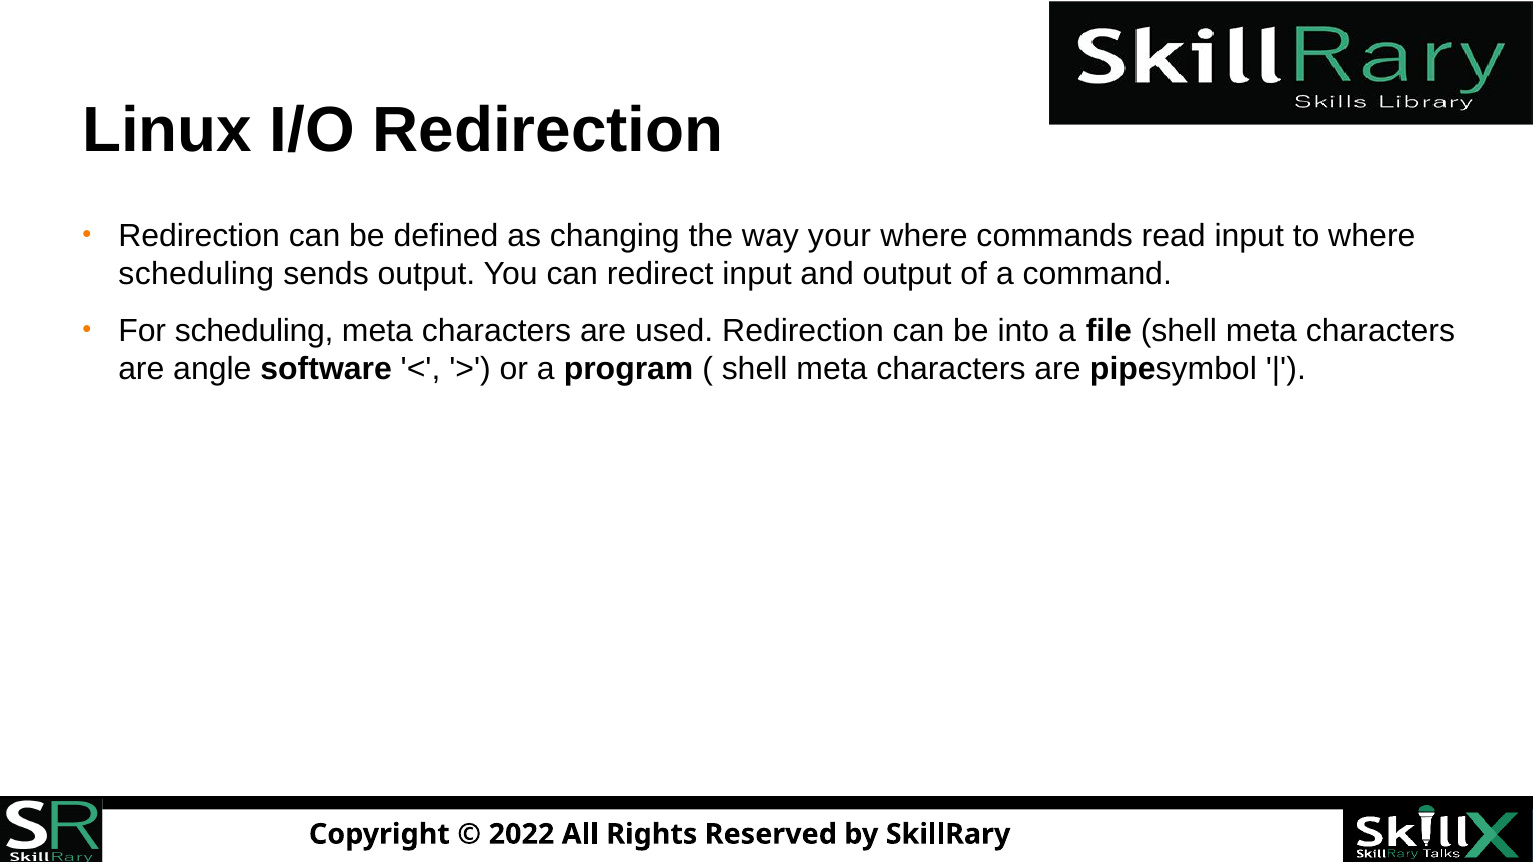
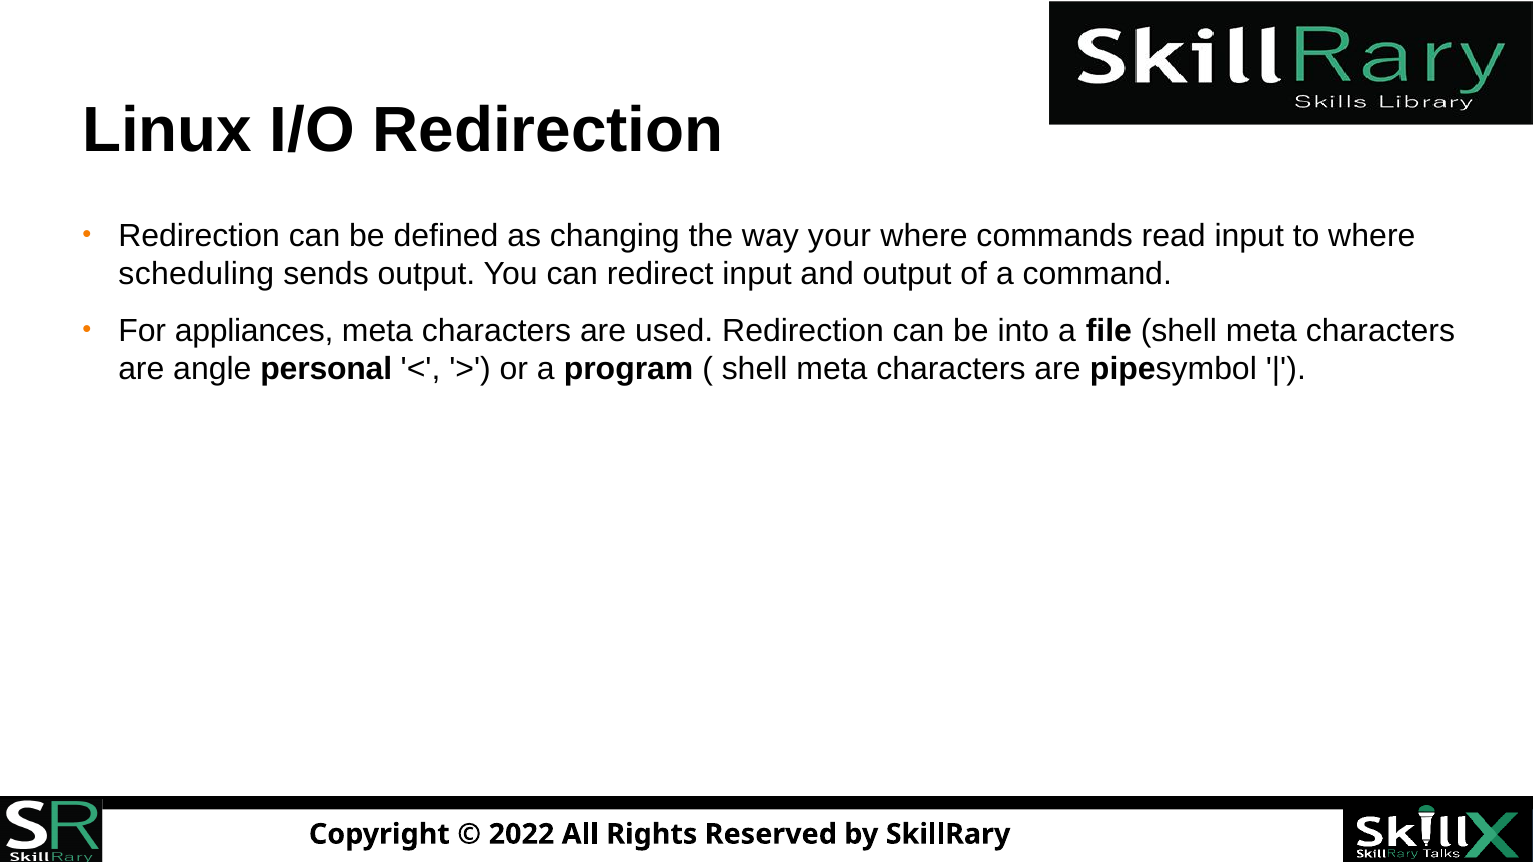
For scheduling: scheduling -> appliances (254, 331)
software: software -> personal (326, 369)
